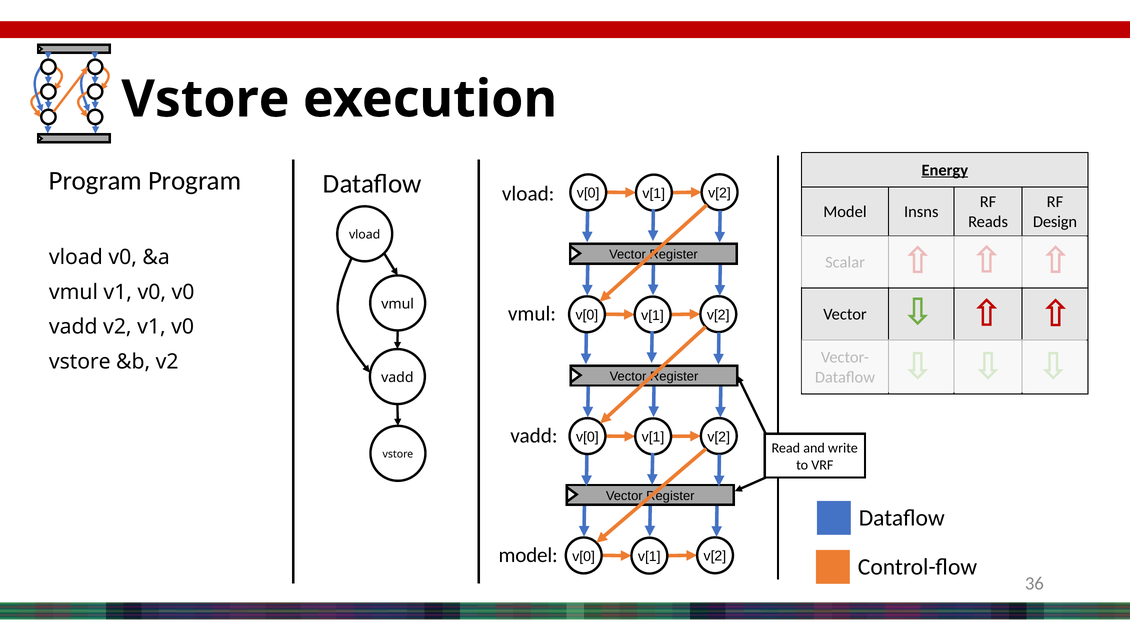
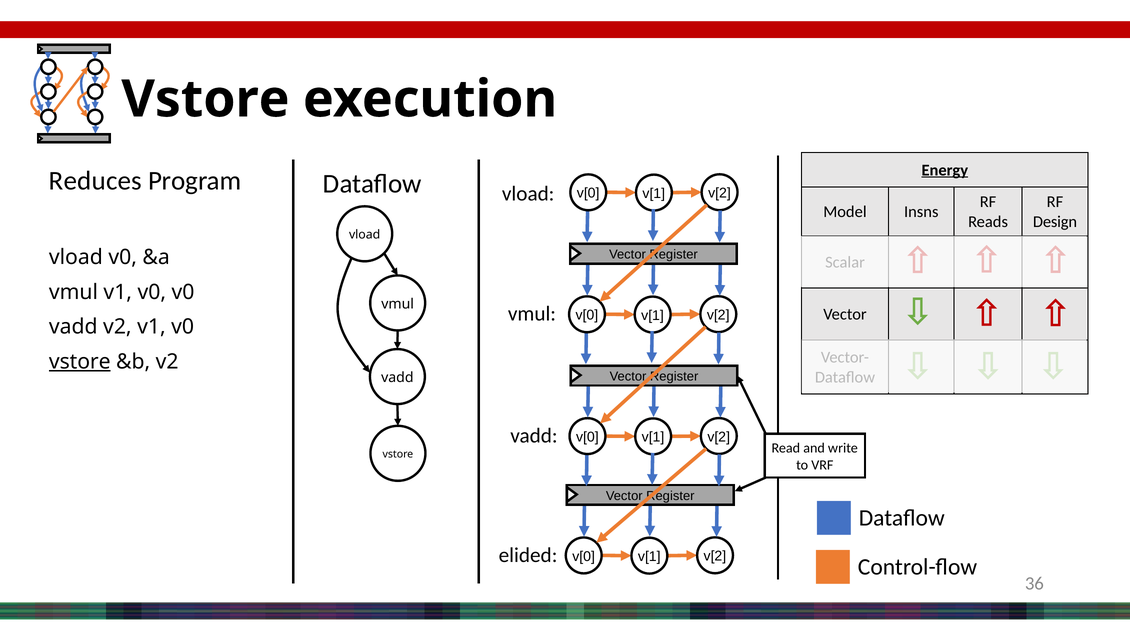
Program: Program -> Reduces (95, 181)
vstore underline: none -> present (80, 361)
model: model -> elided (528, 555)
